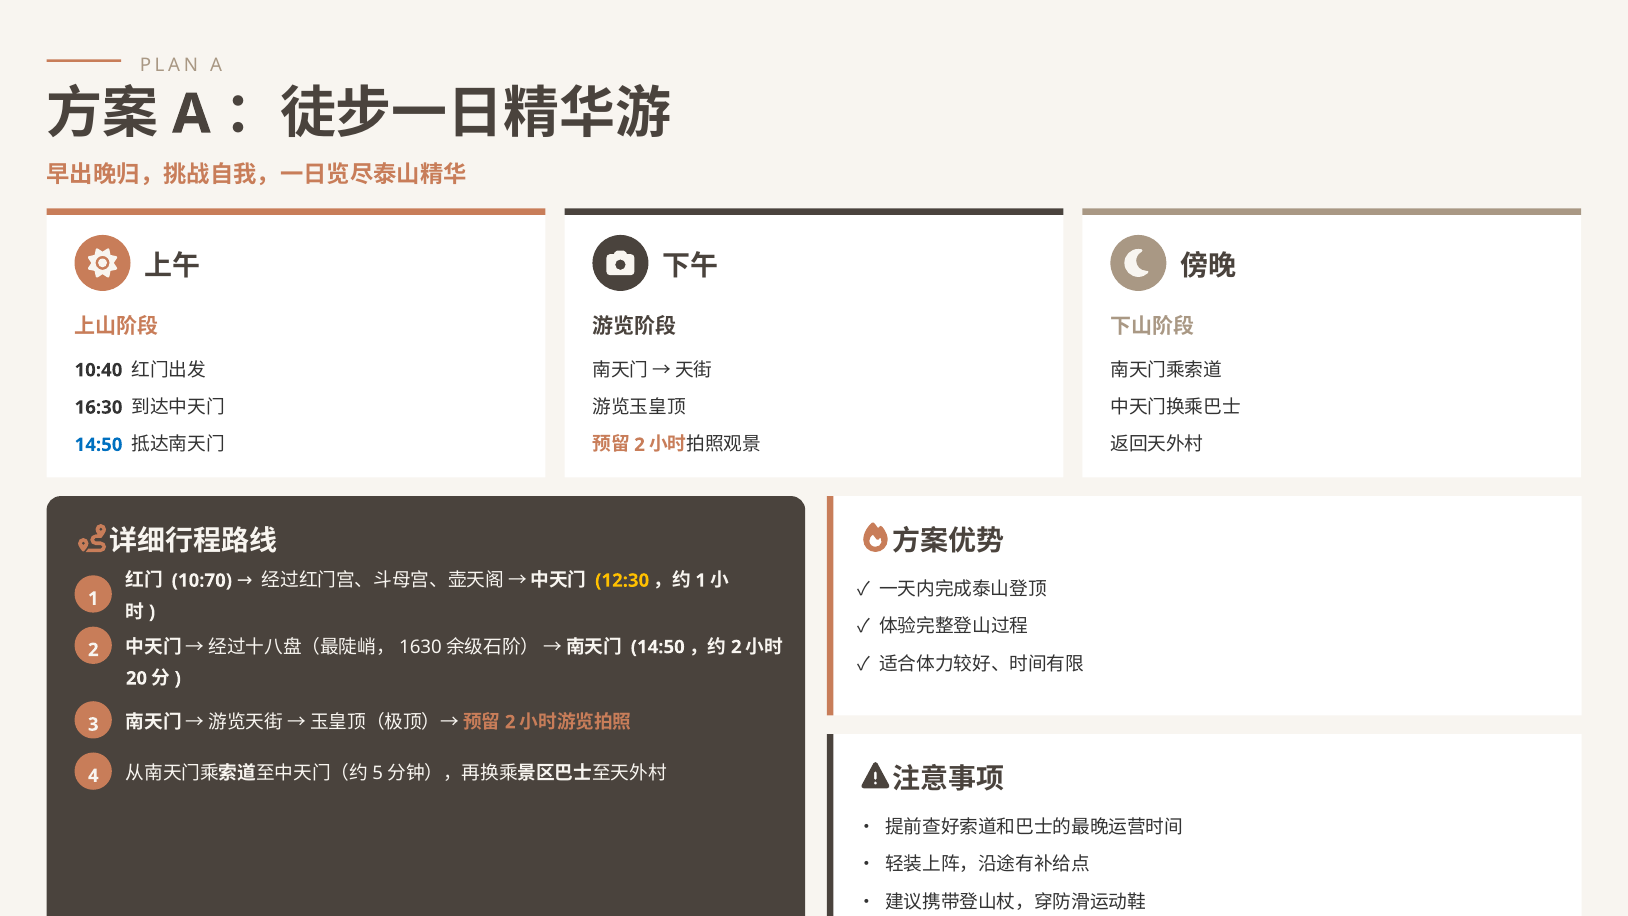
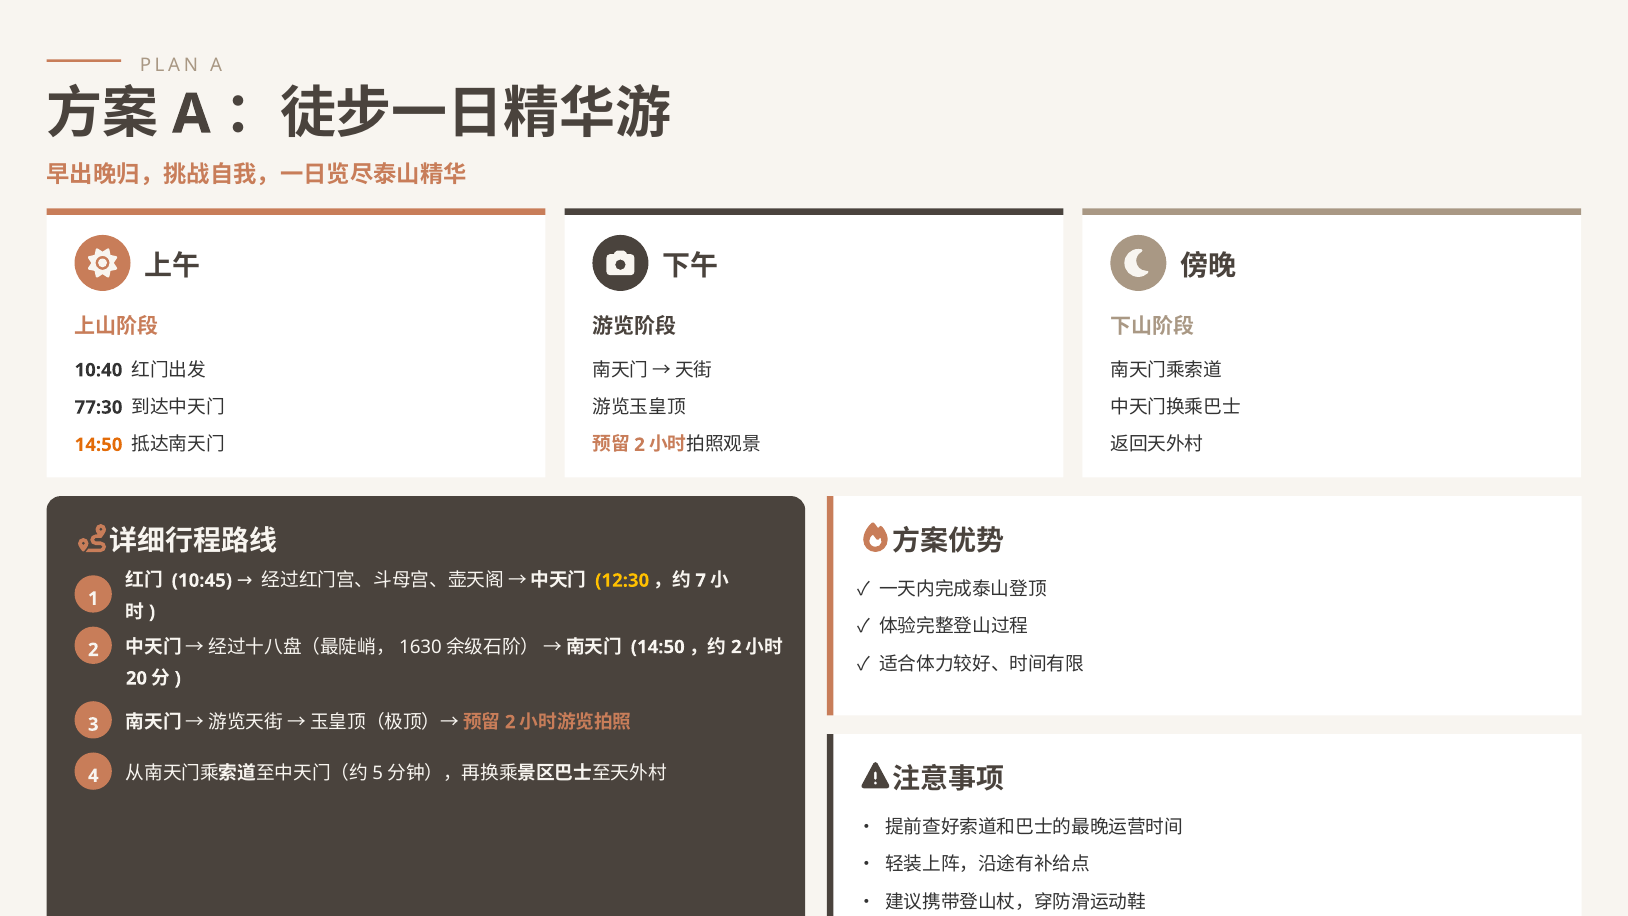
16:30: 16:30 -> 77:30 (99, 407)
14:50 colour: blue -> orange (99, 445)
10:70: 10:70 -> 10:45 (202, 580)
1: 1 -> 7 (701, 580)
